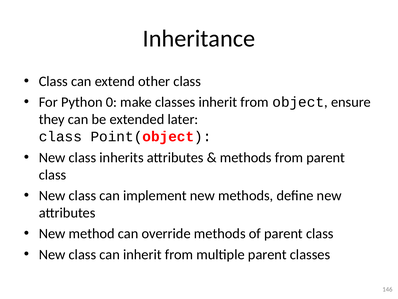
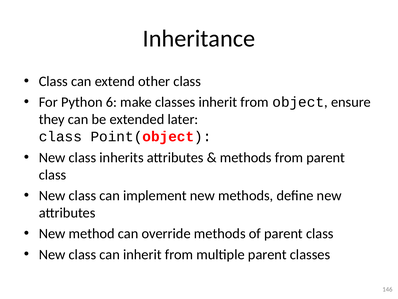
0: 0 -> 6 (111, 102)
